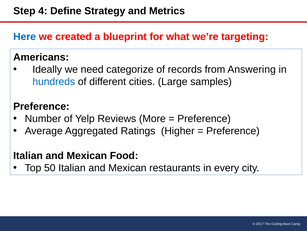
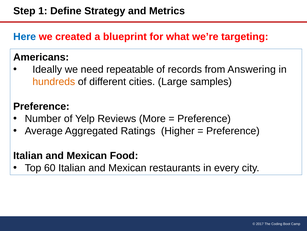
4: 4 -> 1 (43, 11)
categorize: categorize -> repeatable (130, 69)
hundreds colour: blue -> orange (54, 82)
50: 50 -> 60 (50, 167)
